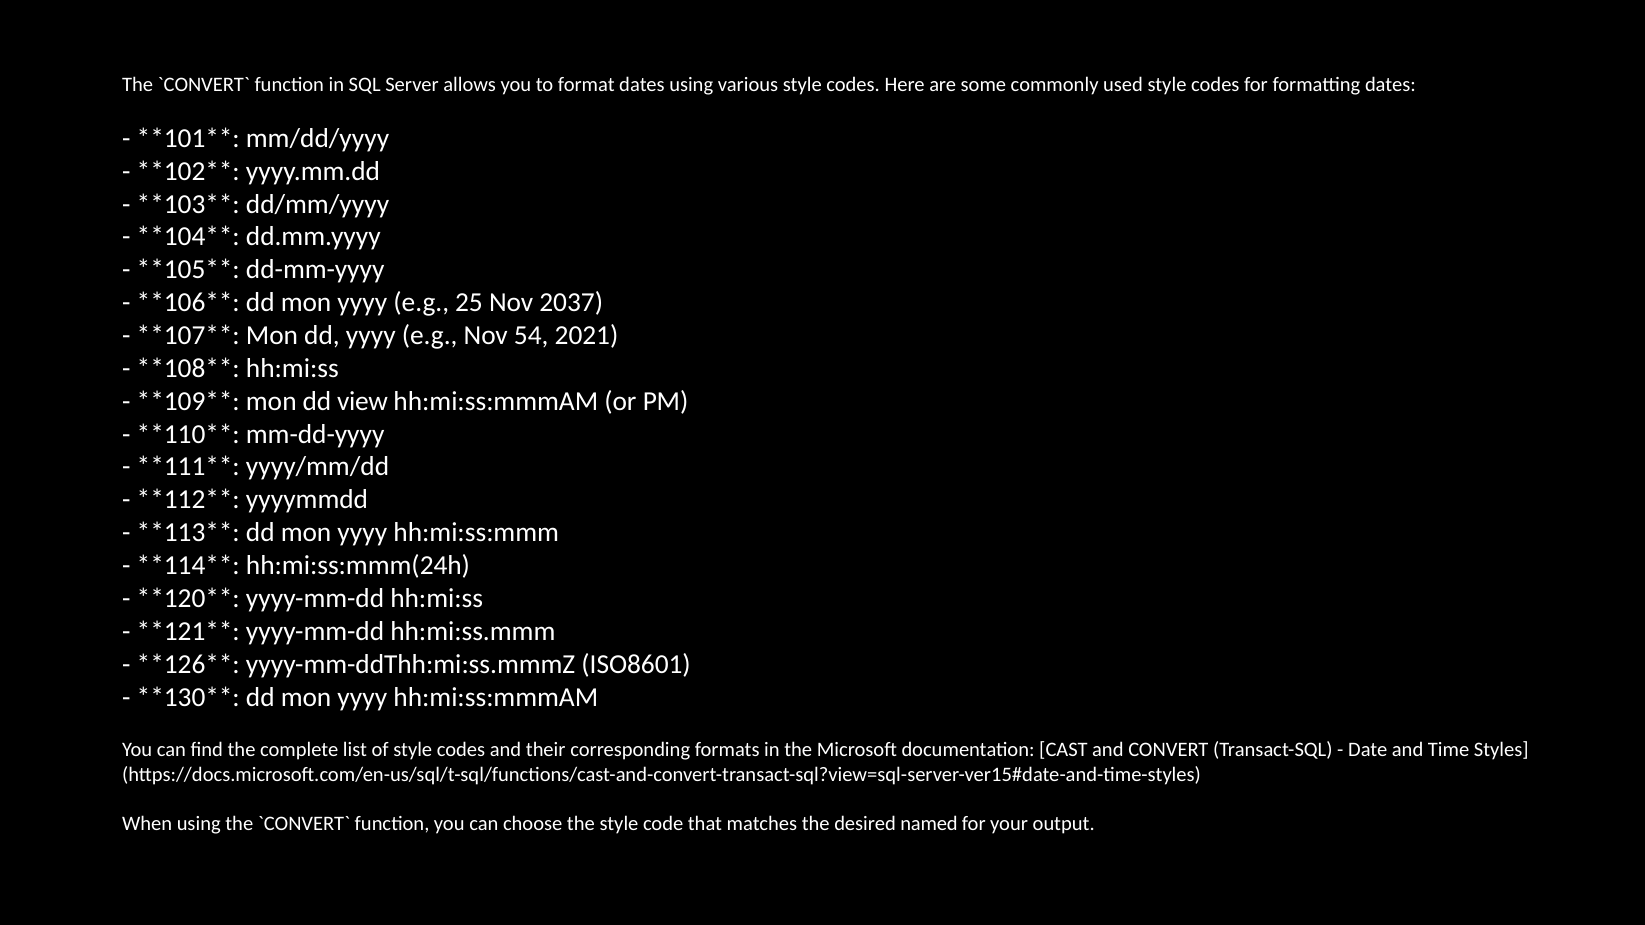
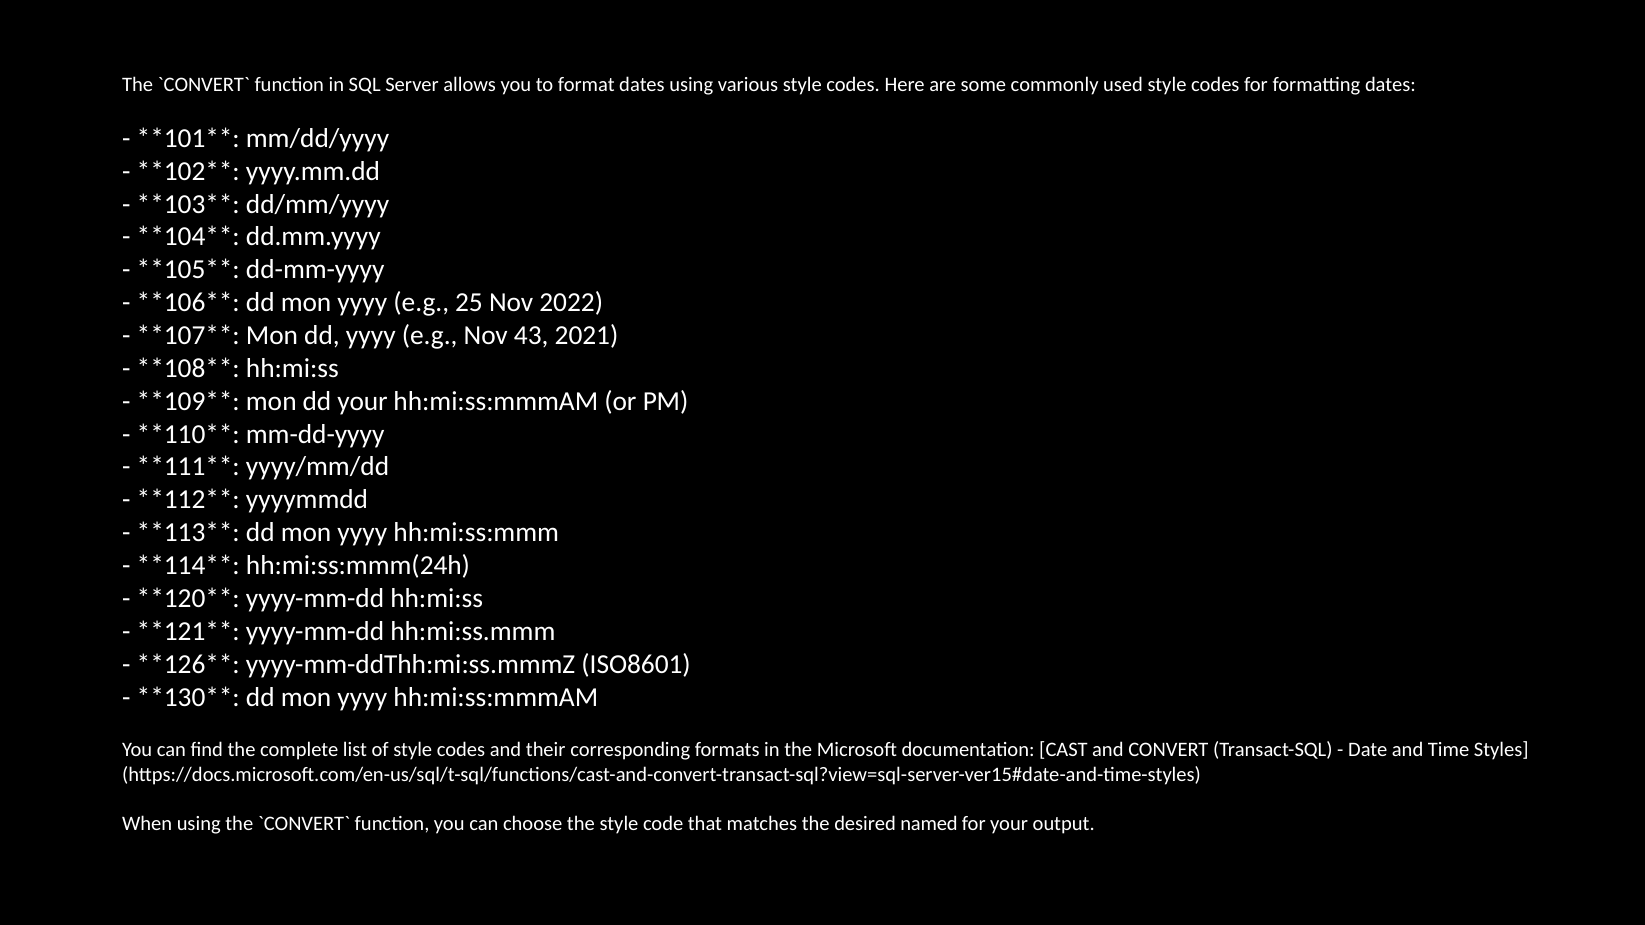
2037: 2037 -> 2022 (571, 303)
54: 54 -> 43 (531, 336)
dd view: view -> your (363, 401)
